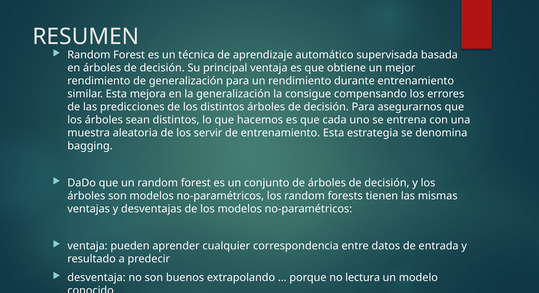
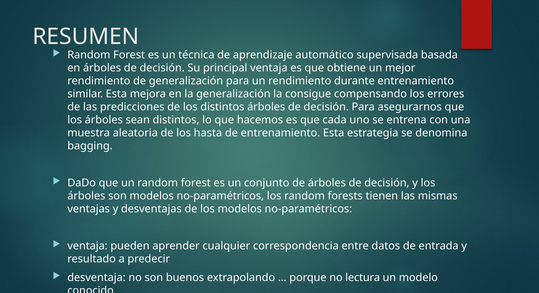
servir: servir -> hasta (208, 133)
